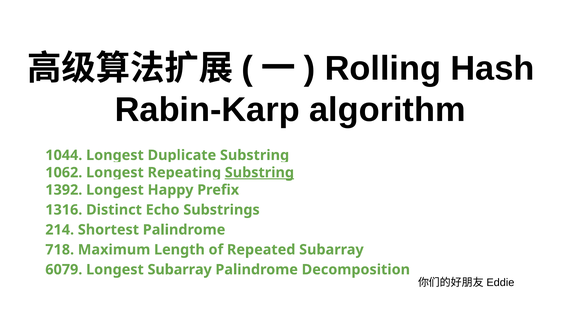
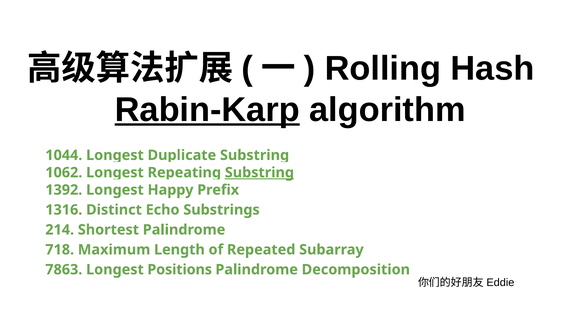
Rabin-Karp underline: none -> present (207, 110)
6079: 6079 -> 7863 (64, 270)
Longest Subarray: Subarray -> Positions (180, 270)
